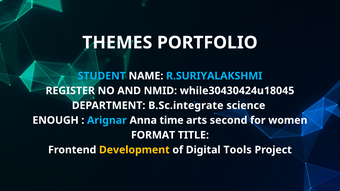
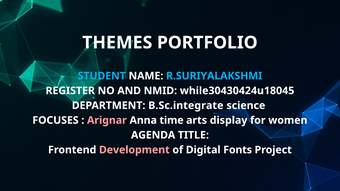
ENOUGH: ENOUGH -> FOCUSES (56, 120)
Arignar colour: light blue -> pink (107, 120)
second: second -> display (229, 120)
FORMAT: FORMAT -> AGENDA (153, 135)
Development colour: yellow -> pink (134, 150)
Tools: Tools -> Fonts (238, 150)
